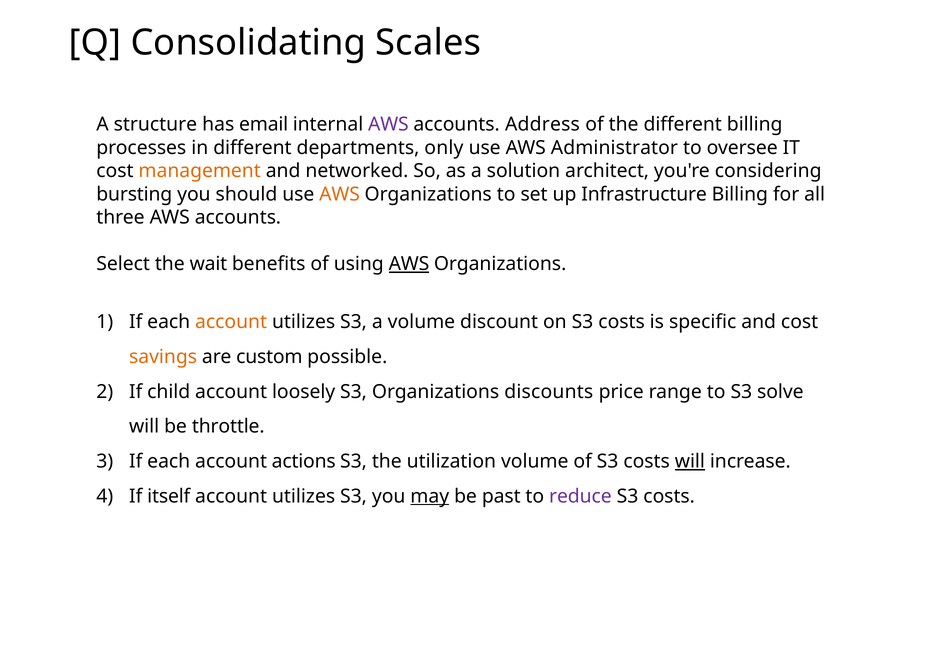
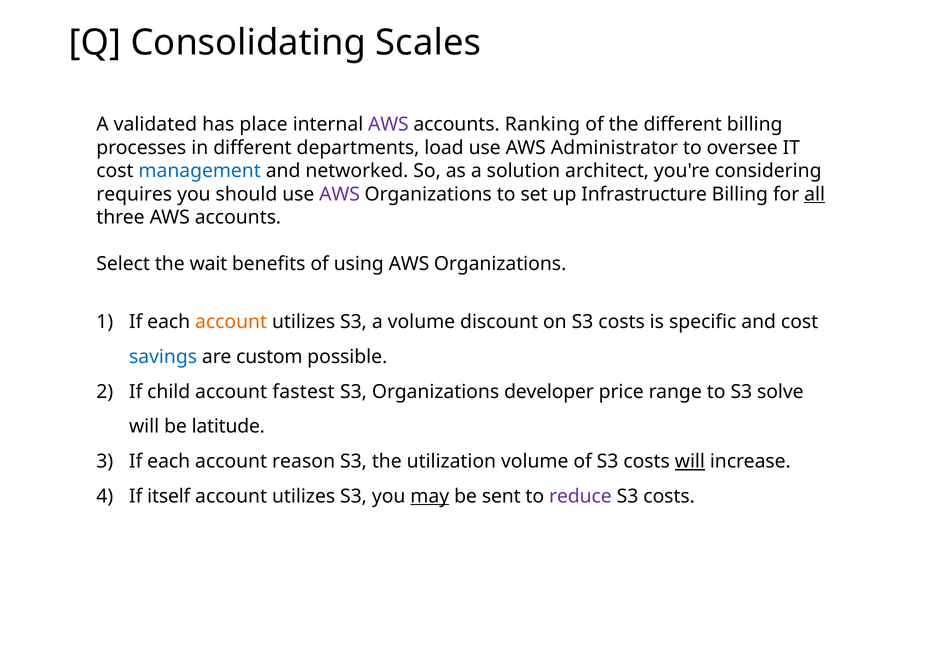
structure: structure -> validated (155, 125)
email: email -> place (264, 125)
Address: Address -> Ranking (542, 125)
only: only -> load (444, 148)
management colour: orange -> blue (200, 171)
bursting: bursting -> requires (134, 194)
AWS colour: orange -> purple (340, 194)
all underline: none -> present (815, 194)
AWS underline: present -> none (409, 264)
savings colour: orange -> blue (163, 357)
loosely: loosely -> fastest (304, 392)
discounts: discounts -> developer (549, 392)
throttle: throttle -> latitude (228, 427)
actions: actions -> reason (304, 462)
past: past -> sent (501, 496)
